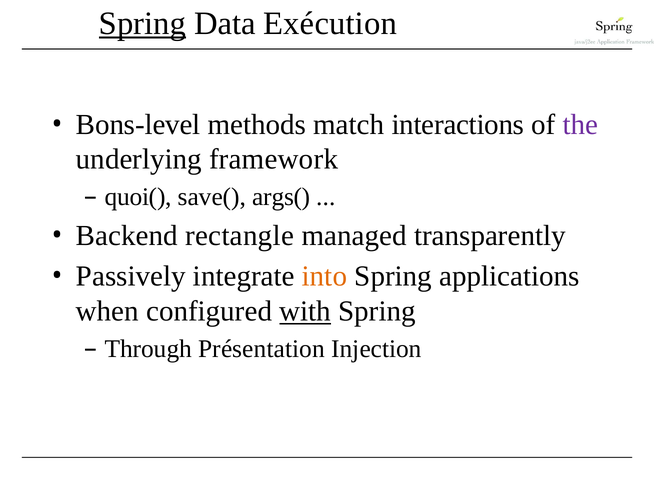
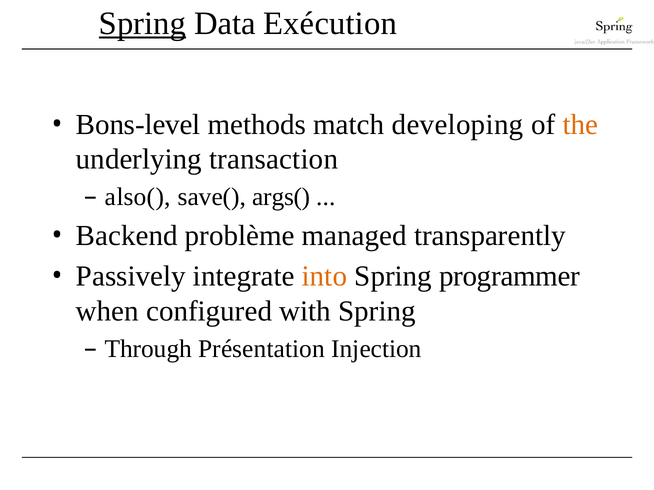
interactions: interactions -> developing (458, 125)
the colour: purple -> orange (580, 125)
framework: framework -> transaction (274, 160)
quoi(: quoi( -> also( (138, 197)
rectangle: rectangle -> problème (240, 236)
applications: applications -> programmer (510, 277)
with underline: present -> none (305, 311)
